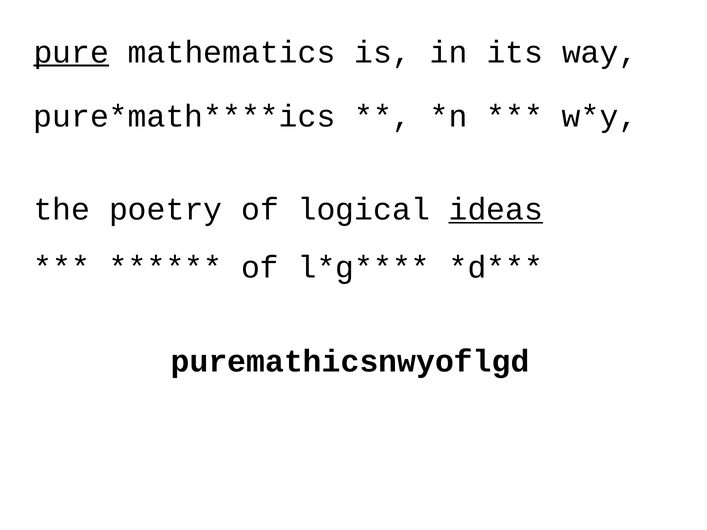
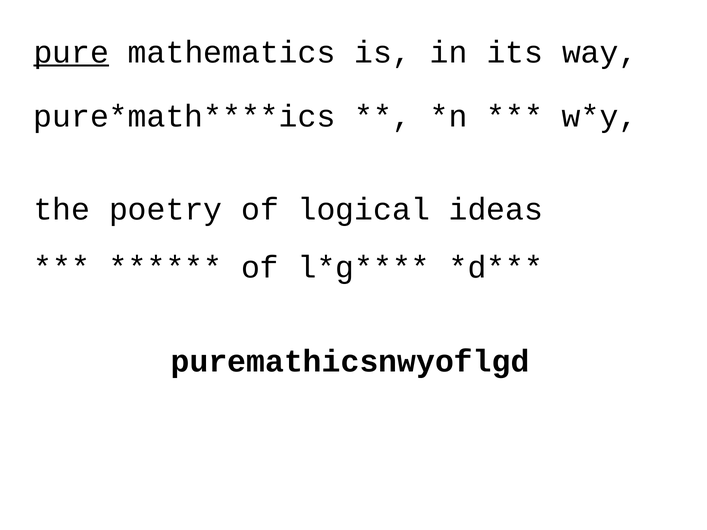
ideas underline: present -> none (496, 209)
